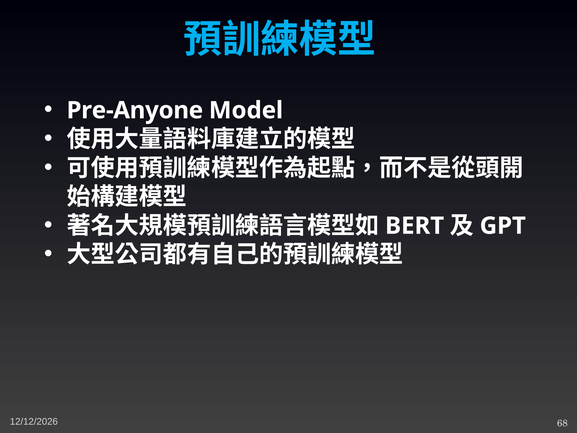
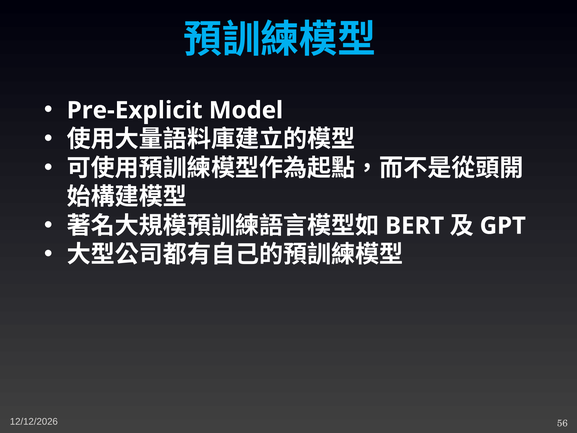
Pre-Anyone: Pre-Anyone -> Pre-Explicit (135, 110)
68: 68 -> 56 (562, 423)
